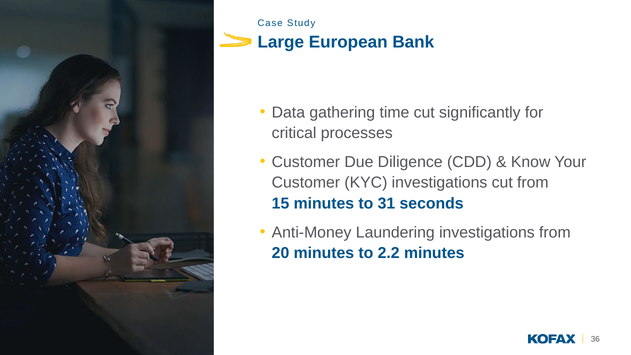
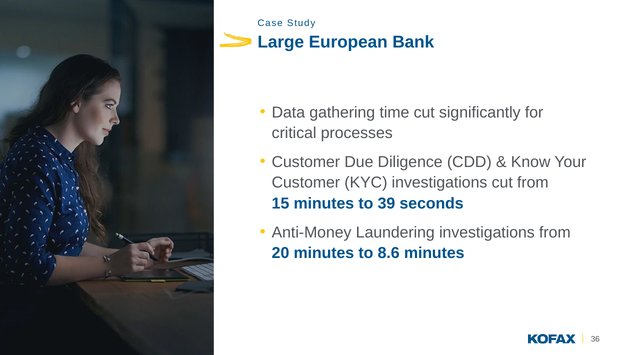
31: 31 -> 39 (386, 204)
2.2: 2.2 -> 8.6 (389, 253)
